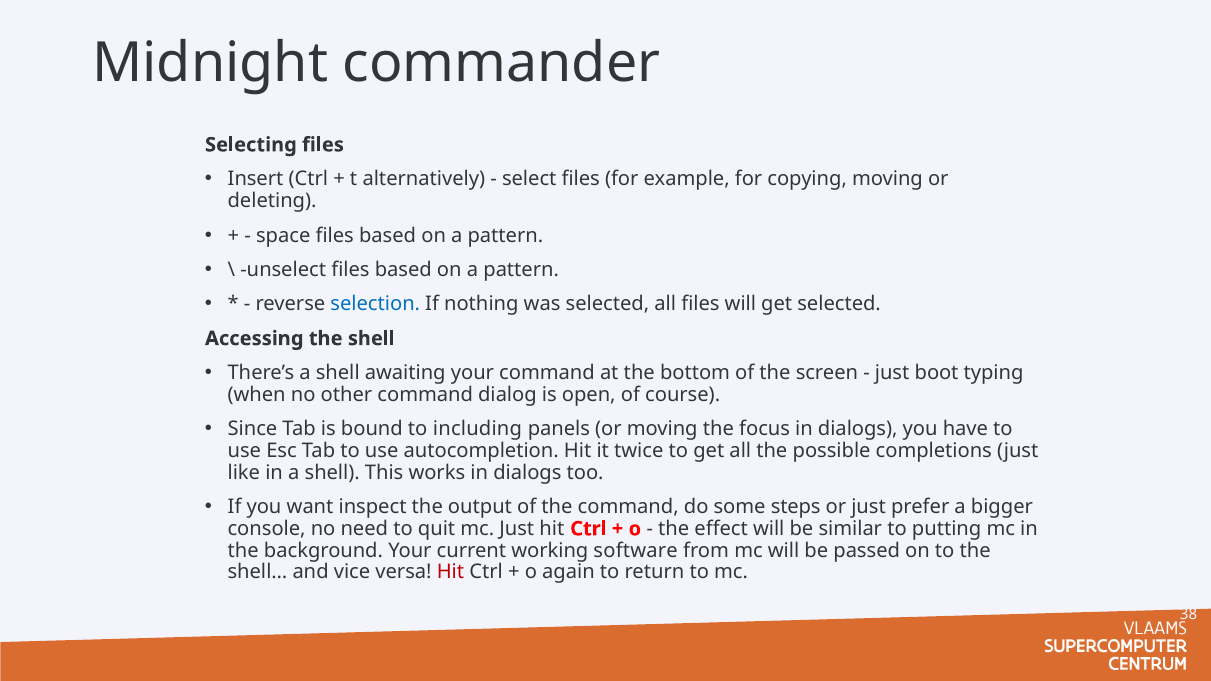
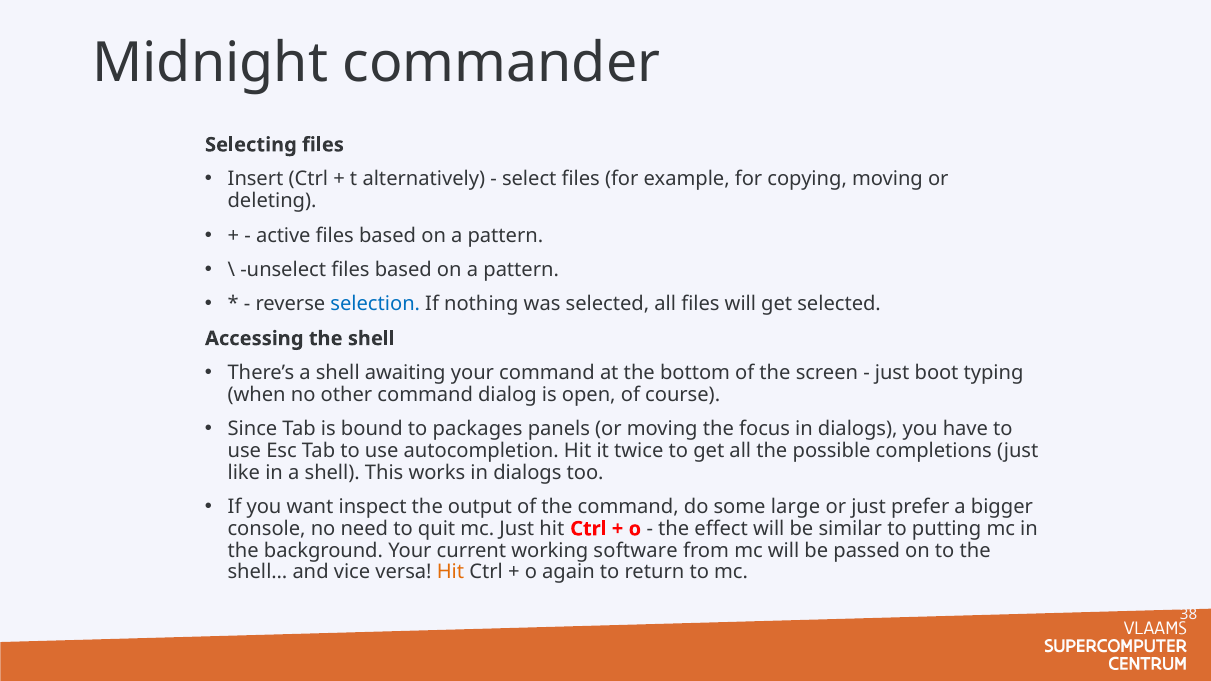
space: space -> active (283, 235)
including: including -> packages (478, 429)
steps: steps -> large (795, 507)
Hit colour: red -> orange (450, 572)
